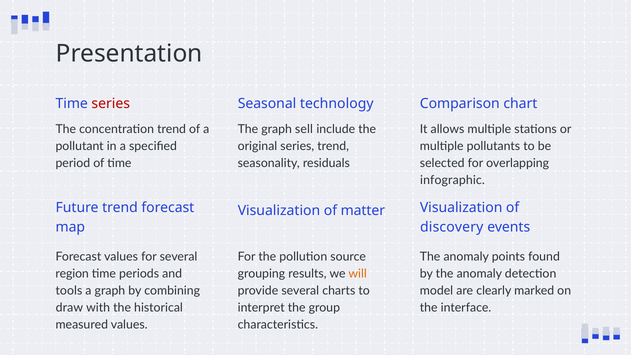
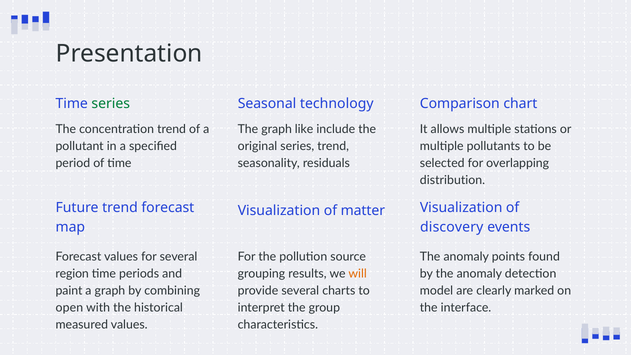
series colour: red -> green (111, 103)
sell: sell -> like (304, 129)
infographic: infographic -> distribution (452, 180)
tools: tools -> paint (69, 291)
draw: draw -> open (69, 308)
